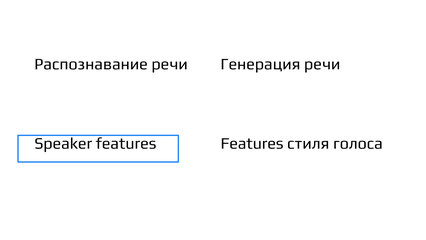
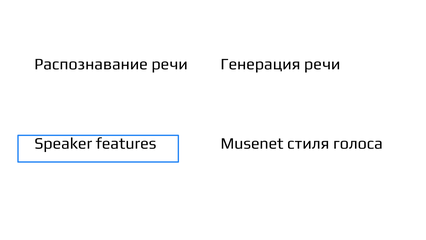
features Features: Features -> Musenet (252, 143)
